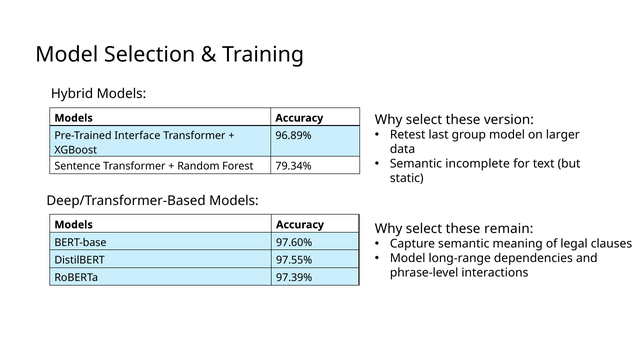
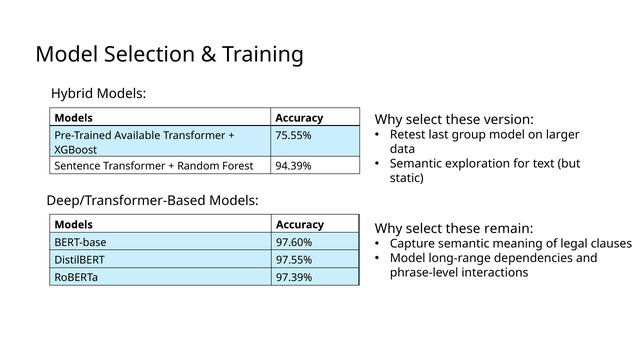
Interface: Interface -> Available (137, 136)
96.89%: 96.89% -> 75.55% (293, 136)
incomplete: incomplete -> exploration (478, 164)
79.34%: 79.34% -> 94.39% (293, 166)
